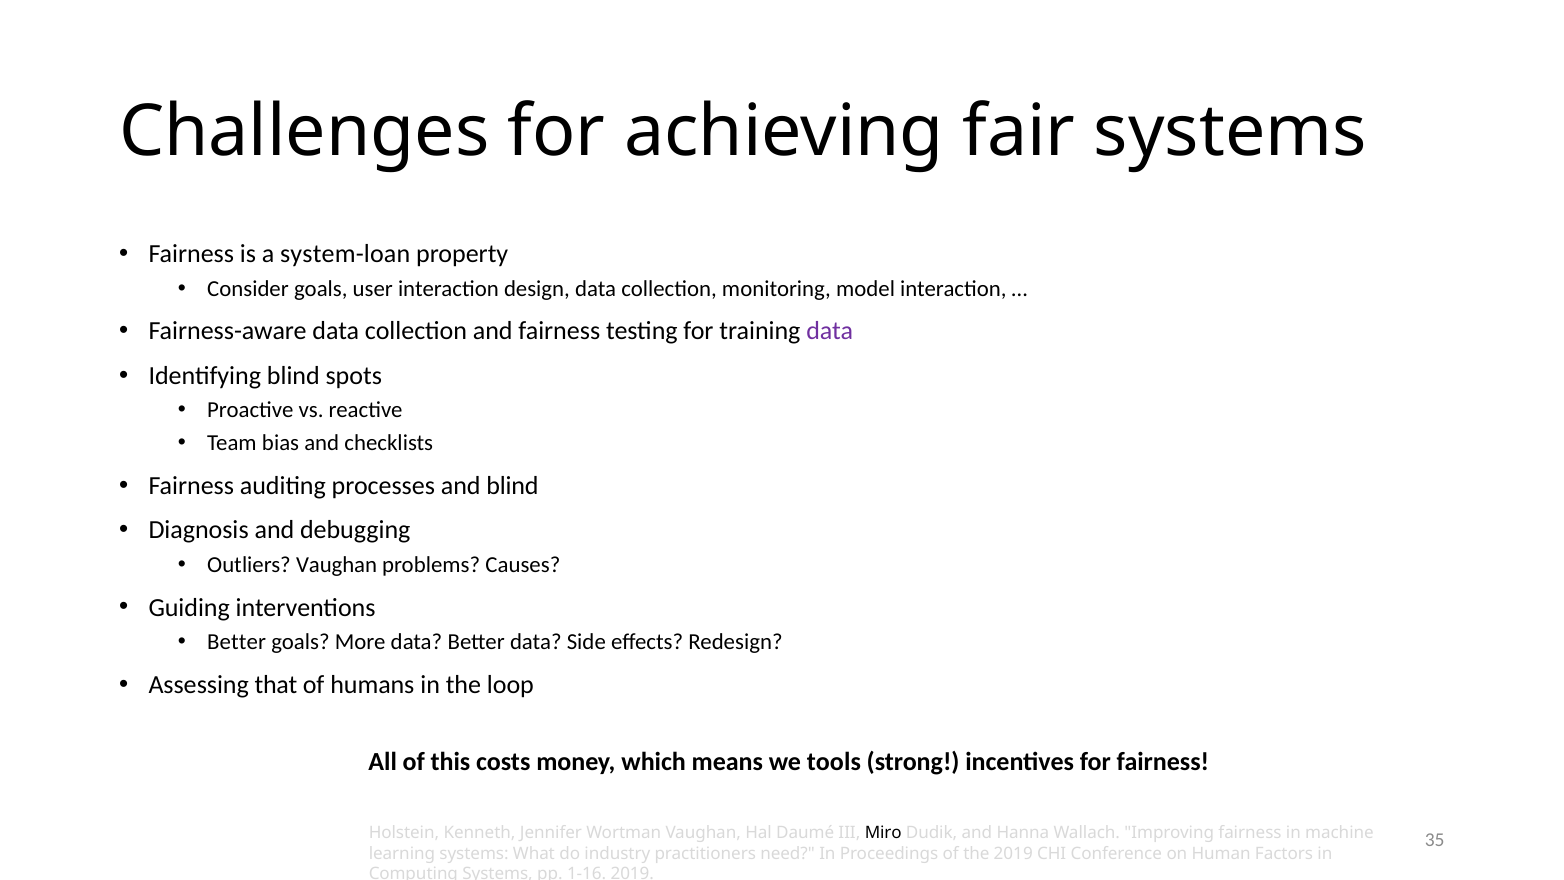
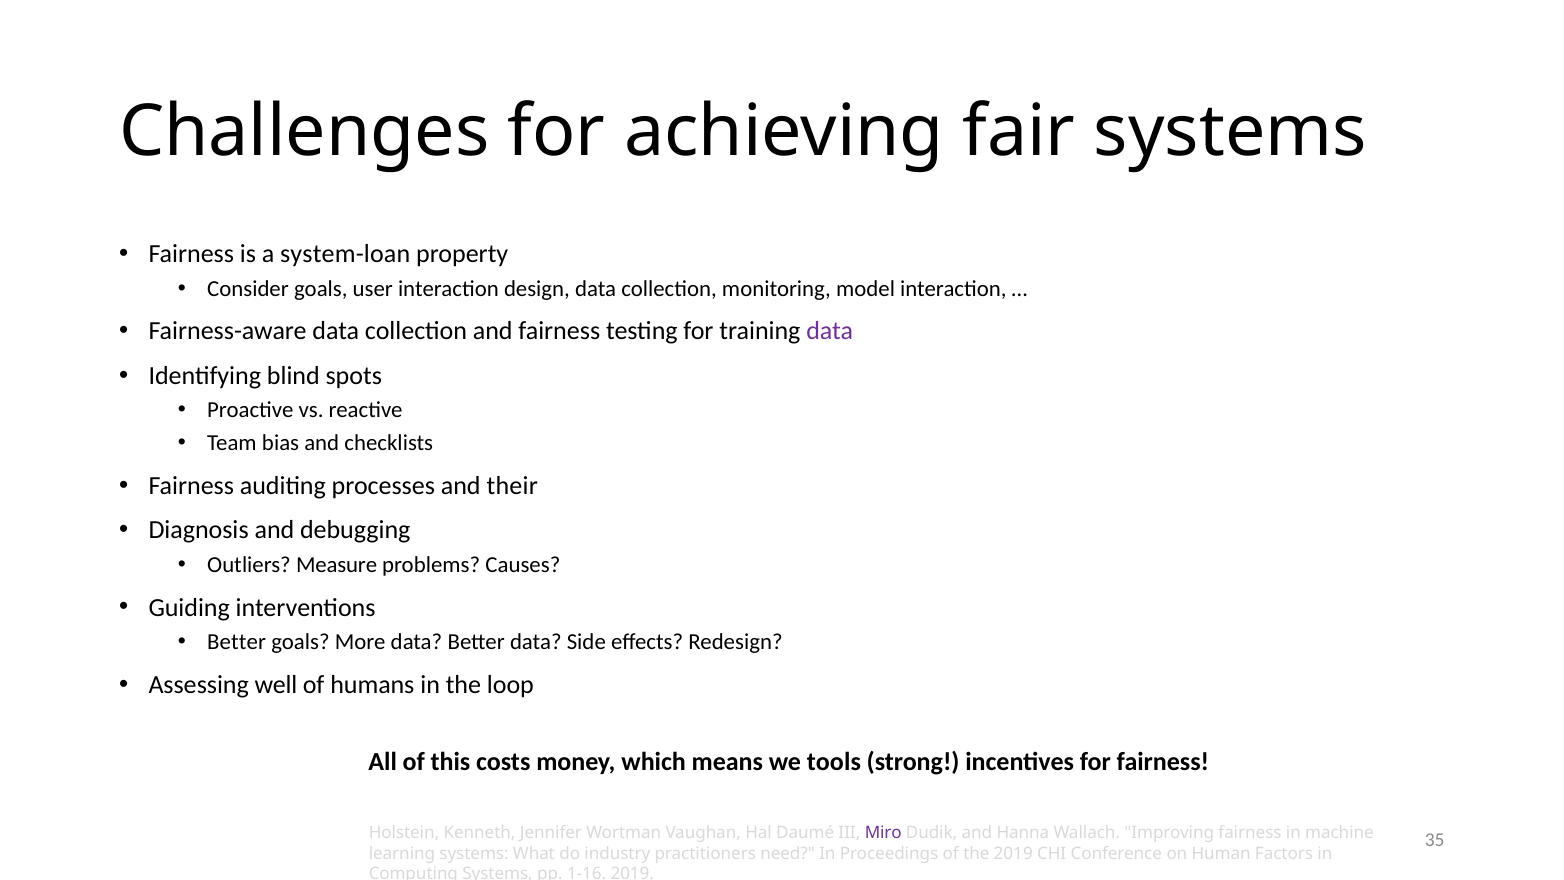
and blind: blind -> their (512, 486)
Outliers Vaughan: Vaughan -> Measure (337, 565)
that: that -> well (276, 684)
Miro colour: black -> purple (883, 833)
